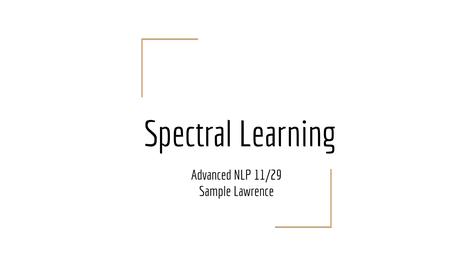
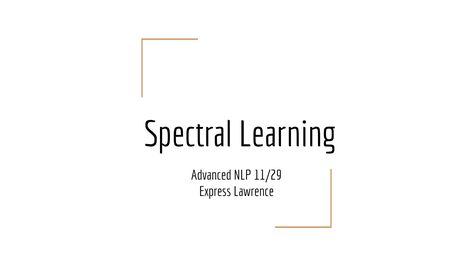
Sample: Sample -> Express (215, 192)
